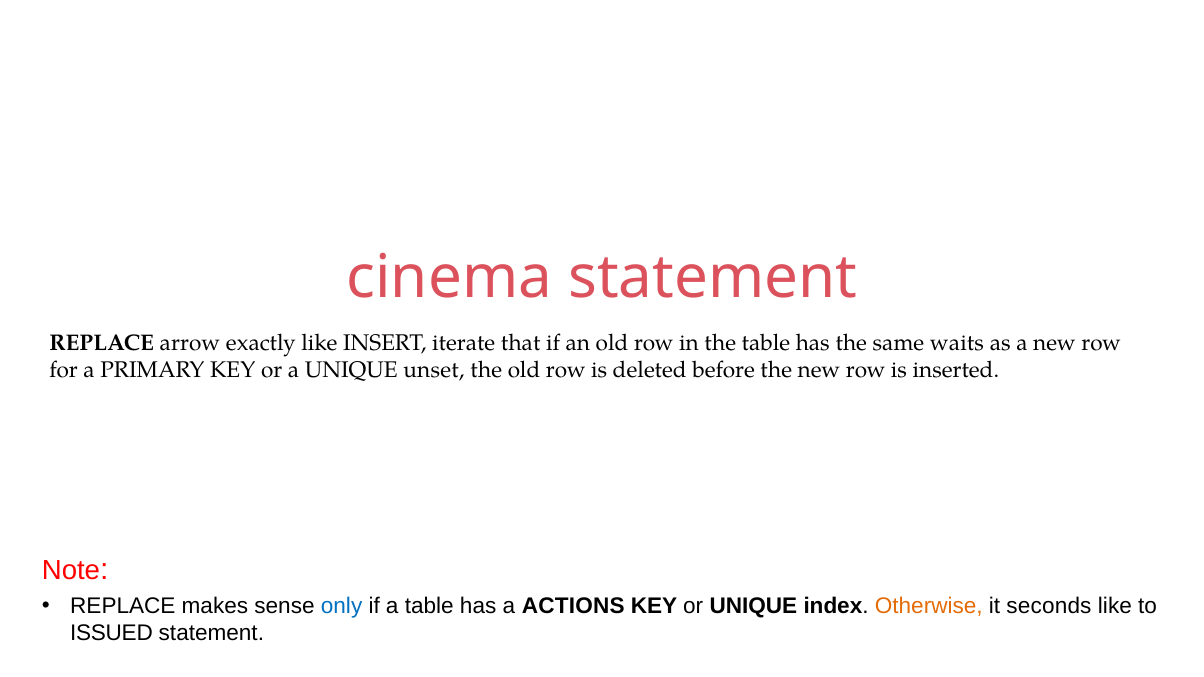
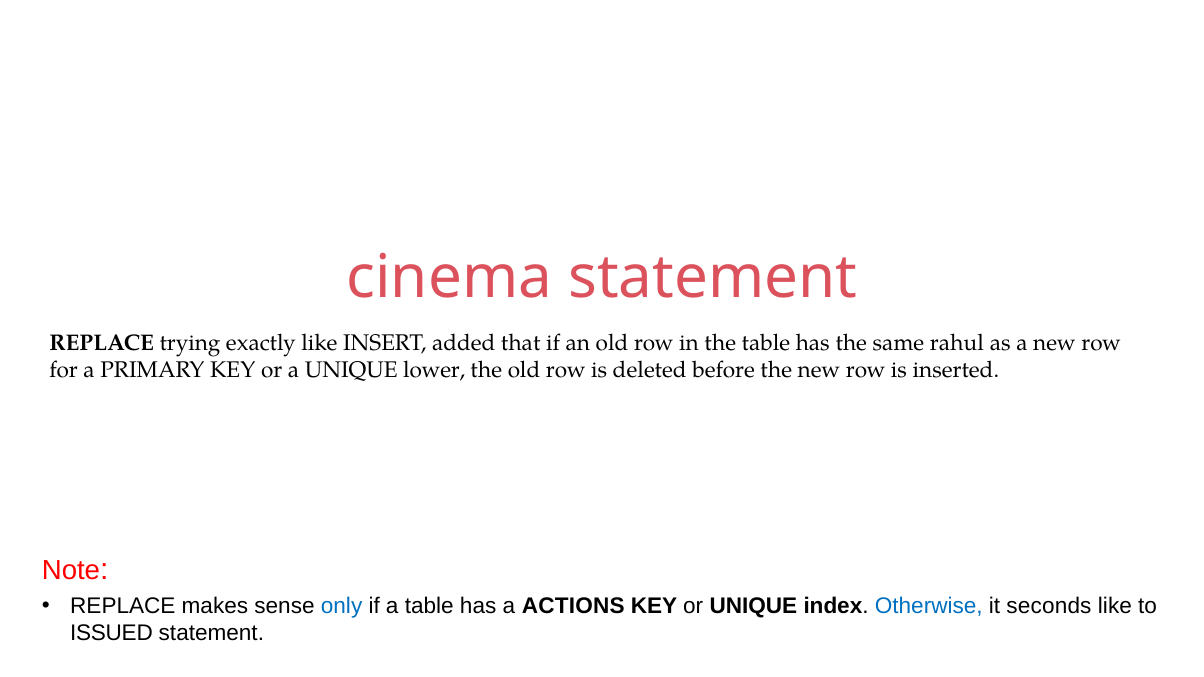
arrow: arrow -> trying (190, 343)
iterate: iterate -> added (464, 343)
waits: waits -> rahul (957, 343)
unset: unset -> lower (434, 370)
Otherwise colour: orange -> blue (929, 607)
